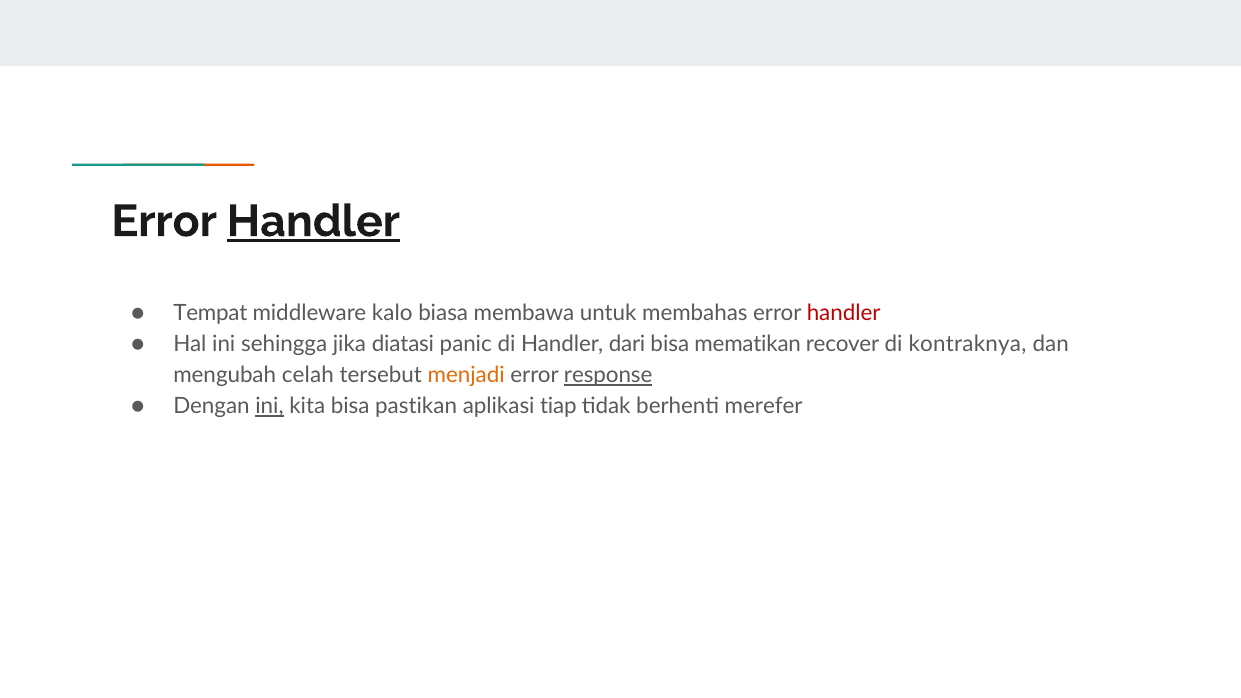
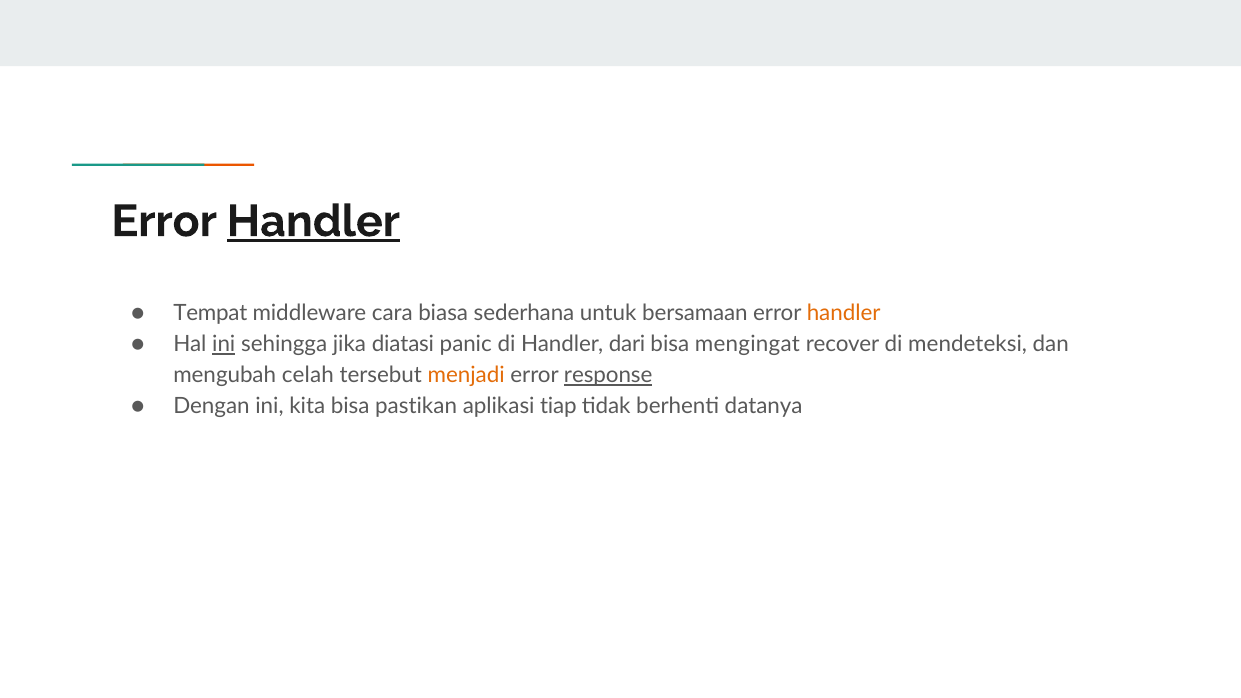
kalo: kalo -> cara (392, 314)
membawa: membawa -> sederhana (524, 314)
membahas: membahas -> bersamaan (695, 314)
handler colour: red -> orange (844, 314)
ini underline: none -> present (224, 345)
mematikan: mematikan -> mengingat (747, 345)
kontraknya: kontraknya -> mendeteksi (968, 345)
ini underline: present -> none (270, 406)
merefer: merefer -> datanya (764, 406)
